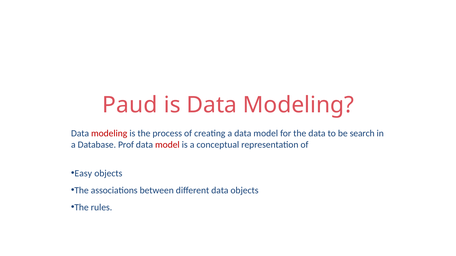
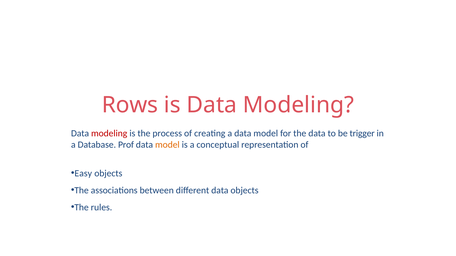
Paud: Paud -> Rows (130, 105)
search: search -> trigger (362, 134)
model colour: red -> orange (167, 145)
